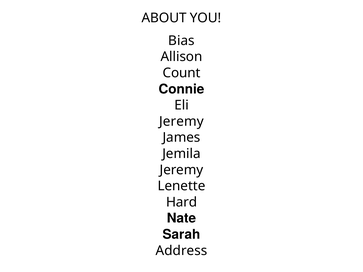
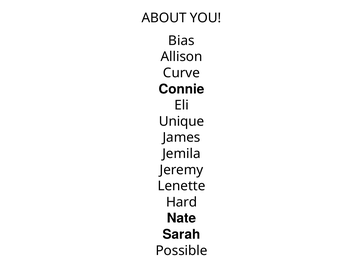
Count: Count -> Curve (181, 73)
Jeremy: Jeremy -> Unique (182, 121)
Address: Address -> Possible (182, 251)
